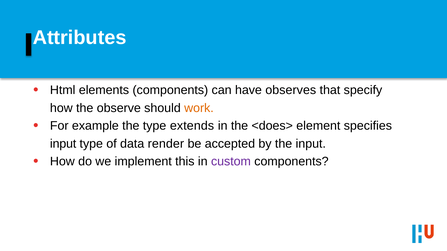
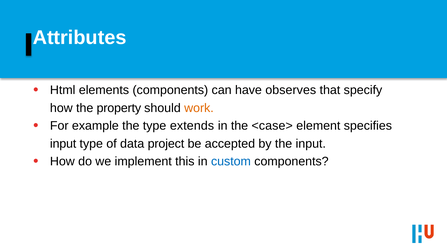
observe: observe -> property (119, 108)
<does>: <does> -> <case> (272, 126)
render: render -> project (166, 144)
custom colour: purple -> blue (231, 162)
